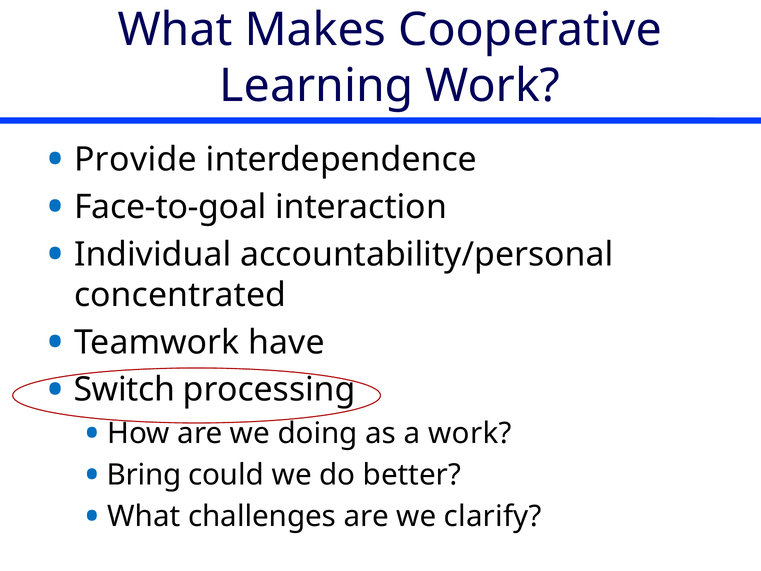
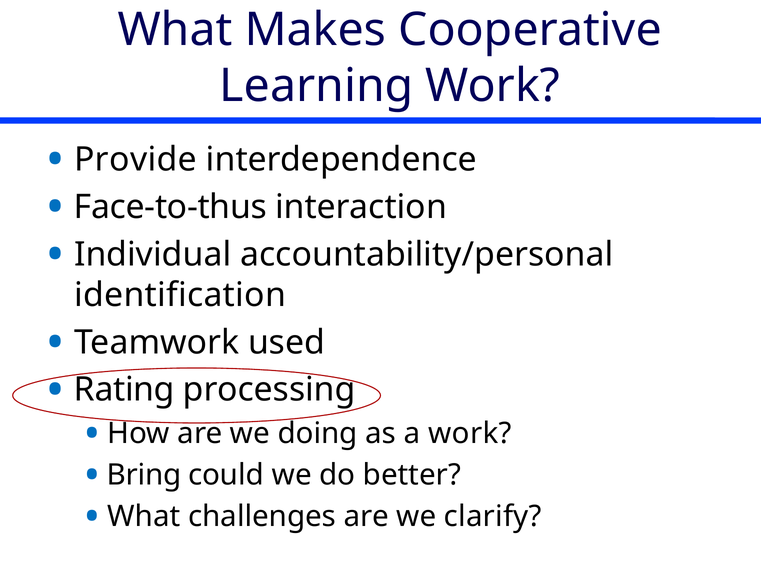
Face-to-goal: Face-to-goal -> Face-to-thus (170, 207)
concentrated: concentrated -> identification (180, 295)
have: have -> used (287, 342)
Switch: Switch -> Rating (124, 390)
